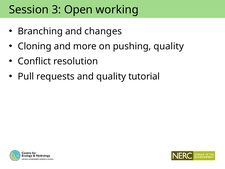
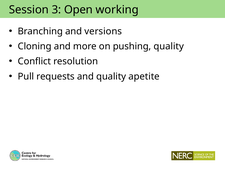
changes: changes -> versions (103, 31)
tutorial: tutorial -> apetite (144, 76)
